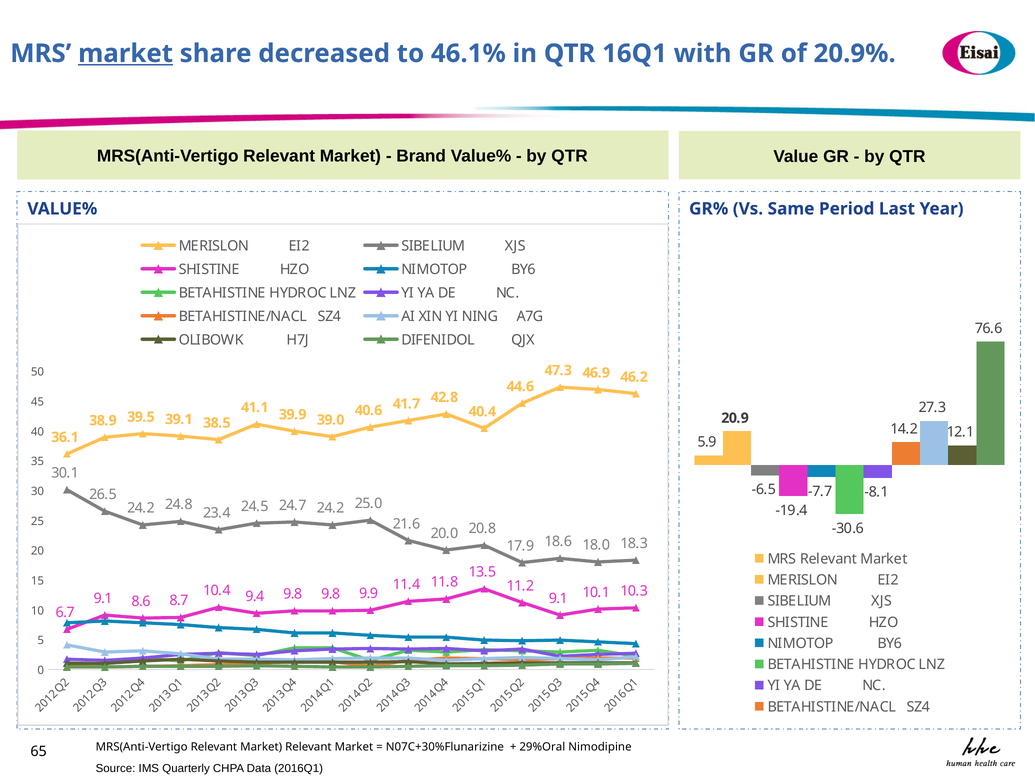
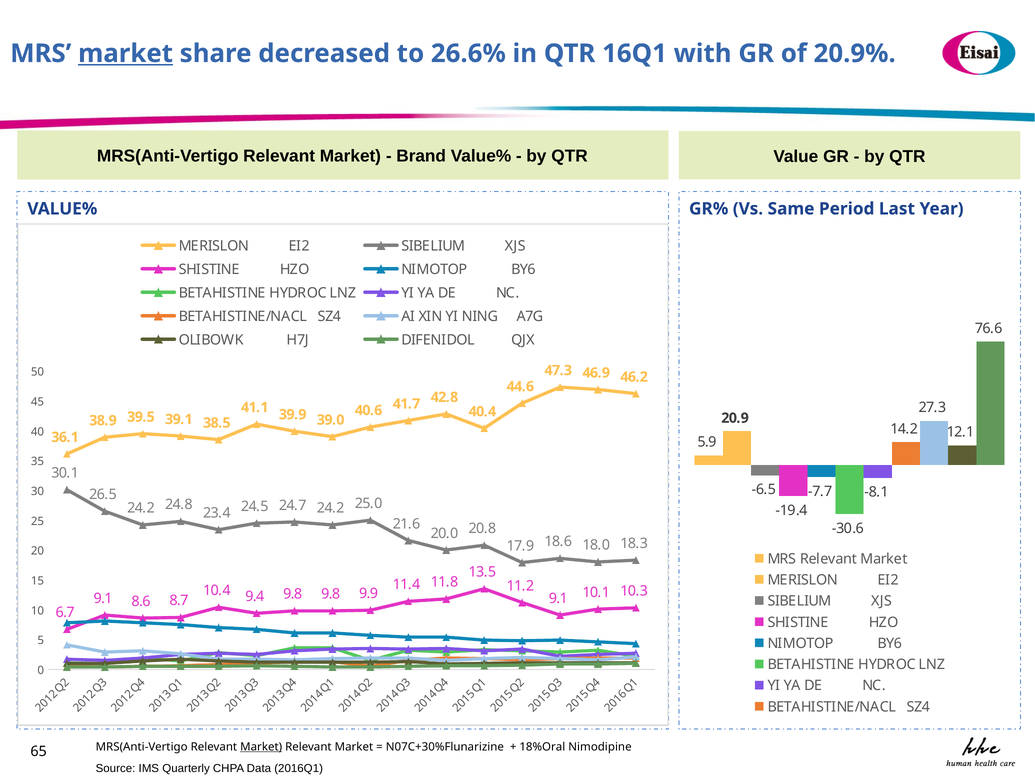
46.1%: 46.1% -> 26.6% (468, 54)
Market underline: none -> present (261, 747)
29%Oral: 29%Oral -> 18%Oral (542, 747)
